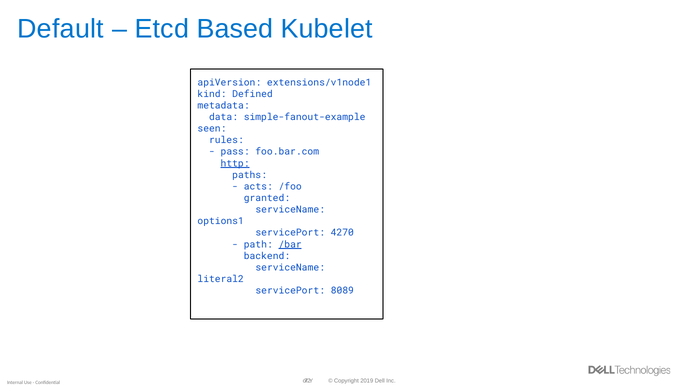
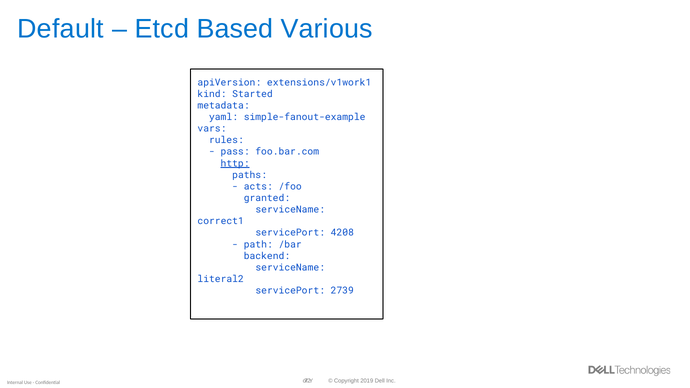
Kubelet: Kubelet -> Various (327, 29)
extensions/v1node1: extensions/v1node1 -> extensions/v1work1 (319, 82)
Defined: Defined -> Started (252, 94)
data: data -> yaml (223, 117)
seen: seen -> vars (212, 129)
options1: options1 -> correct1 (221, 221)
4270: 4270 -> 4208 (342, 233)
/bar underline: present -> none (290, 244)
8089: 8089 -> 2739 (342, 291)
